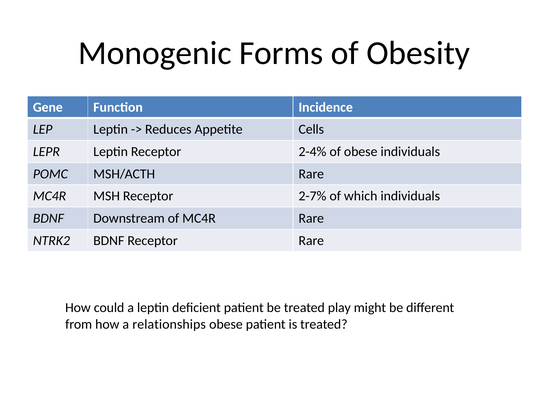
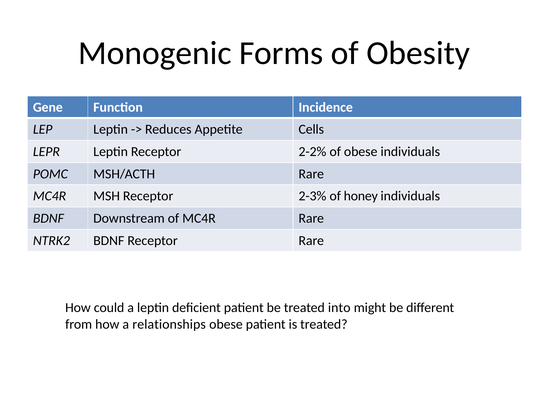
2-4%: 2-4% -> 2-2% (312, 152)
2-7%: 2-7% -> 2-3% (312, 196)
which: which -> honey (361, 196)
play: play -> into (339, 308)
